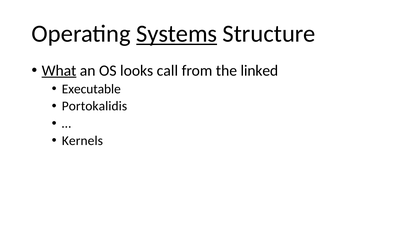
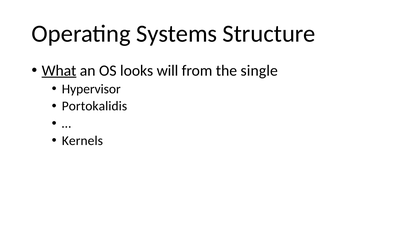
Systems underline: present -> none (177, 34)
call: call -> will (167, 71)
linked: linked -> single (259, 71)
Executable: Executable -> Hypervisor (91, 89)
